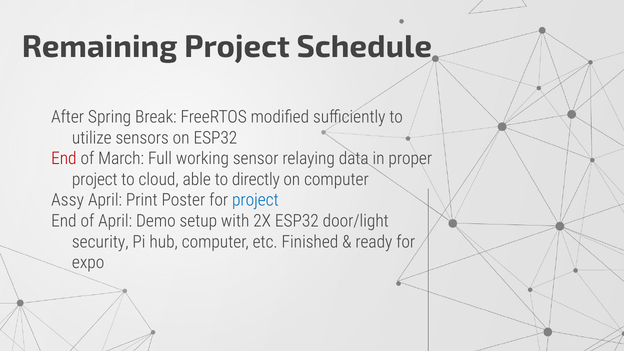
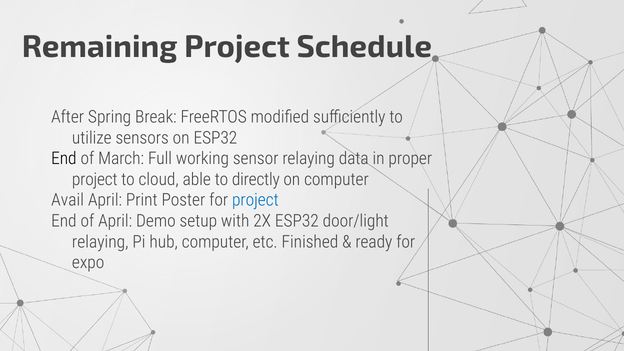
End colour: red -> black (64, 159)
Assy: Assy -> Avail (68, 200)
security: security -> relaying (100, 242)
